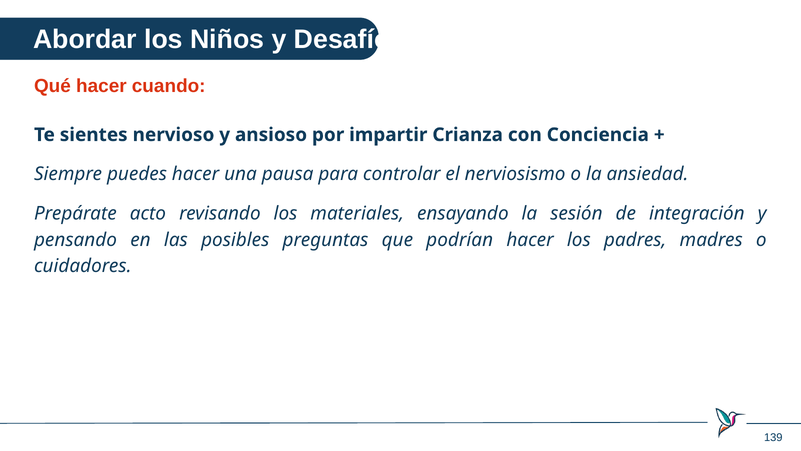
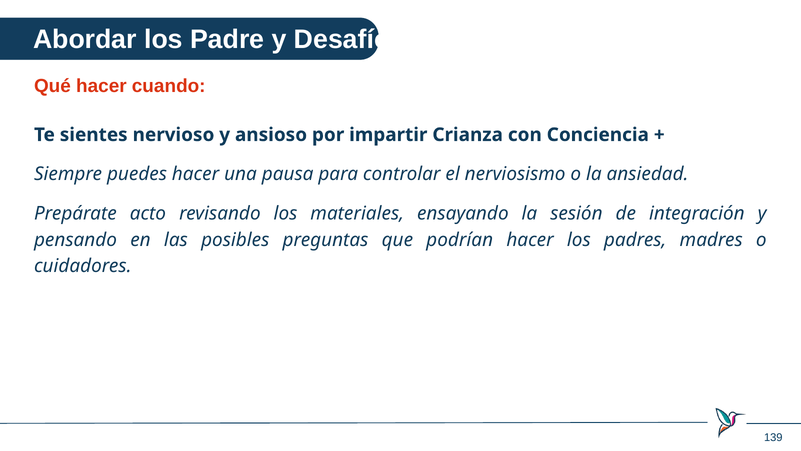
Niños: Niños -> Padre (227, 39)
